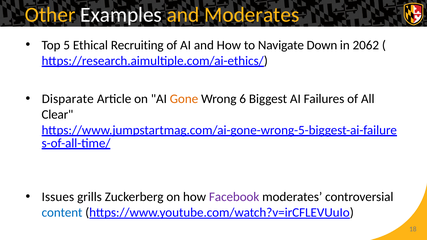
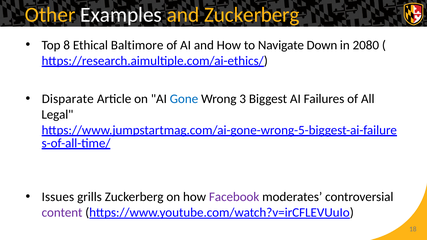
and Moderates: Moderates -> Zuckerberg (252, 15)
5: 5 -> 8 (67, 45)
Recruiting: Recruiting -> Baltimore (137, 45)
2062: 2062 -> 2080 (366, 45)
Gone colour: orange -> blue (184, 99)
6: 6 -> 3 (243, 99)
Clear: Clear -> Legal (57, 115)
content colour: blue -> purple (62, 213)
